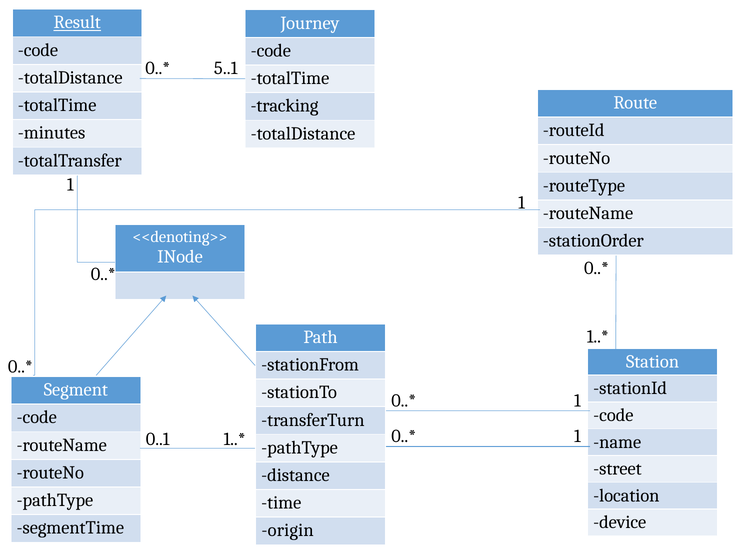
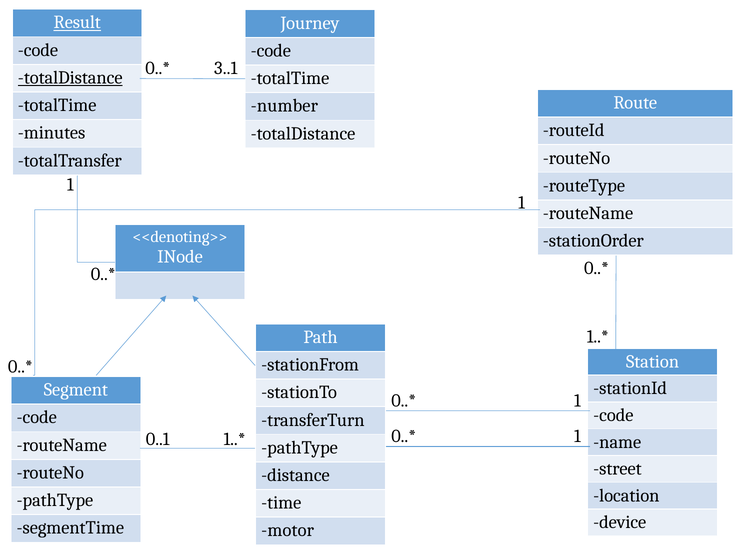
5..1: 5..1 -> 3..1 (226, 68)
totalDistance underline: none -> present (70, 78)
tracking: tracking -> number (284, 106)
origin: origin -> motor (288, 530)
